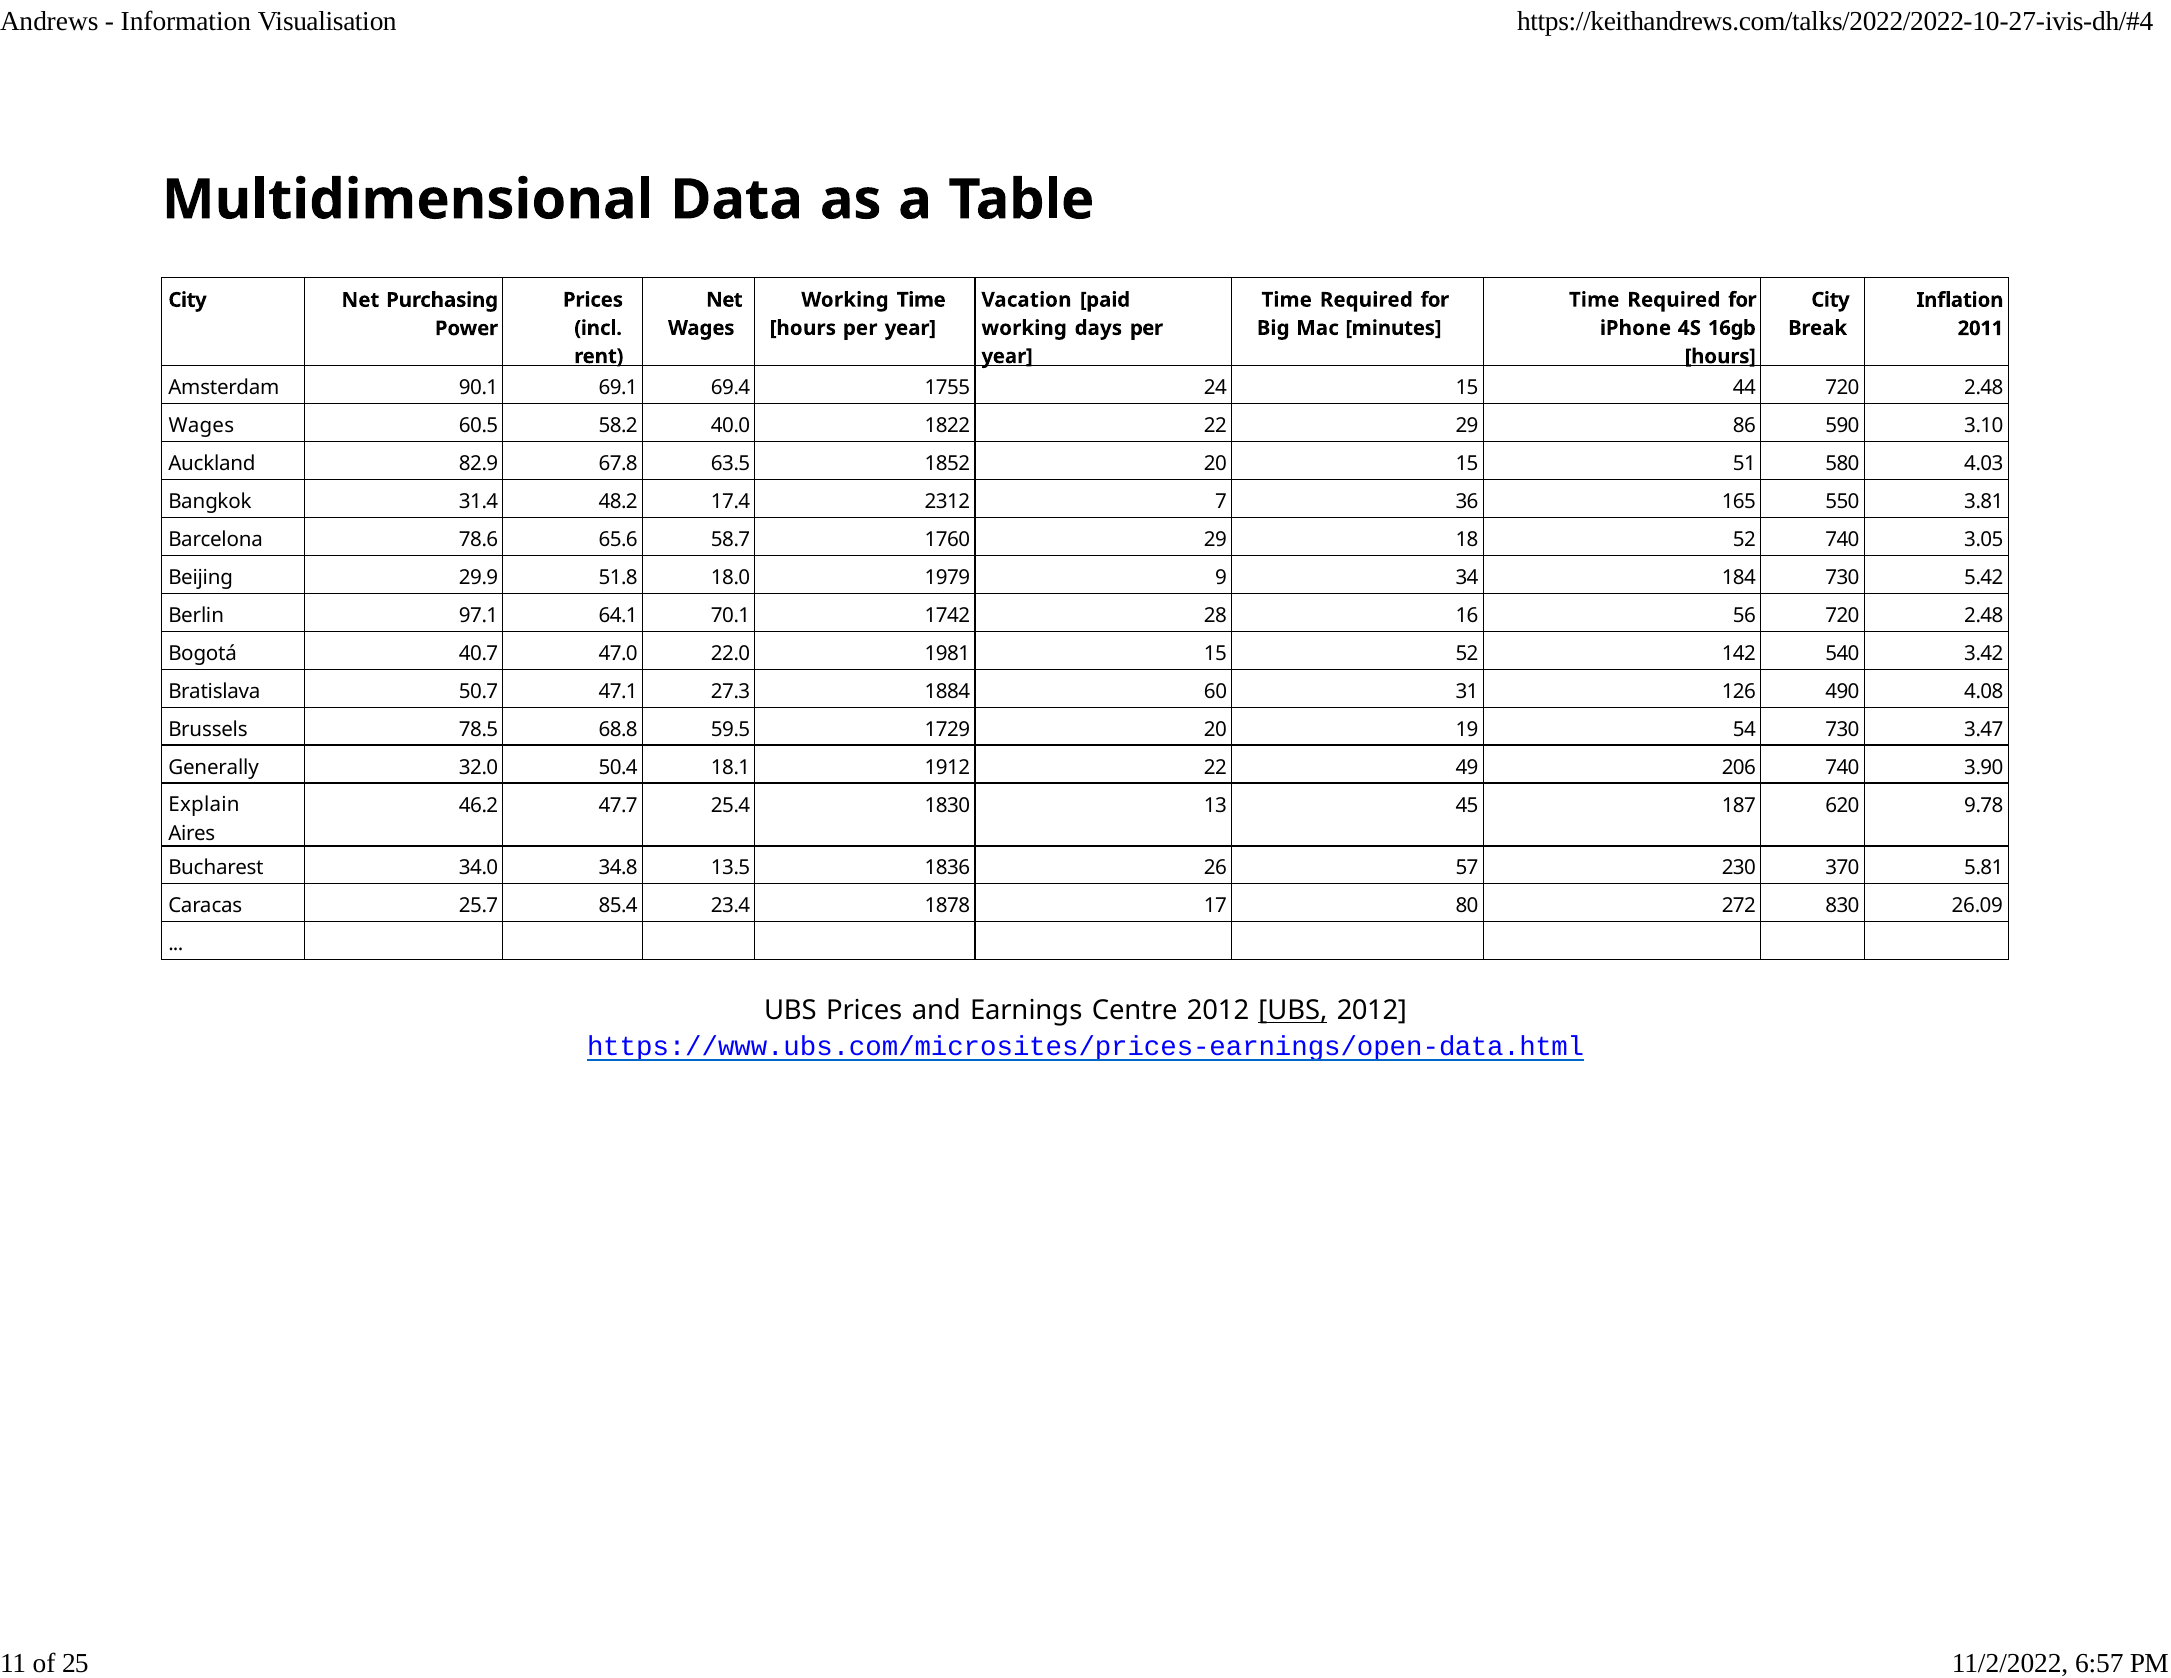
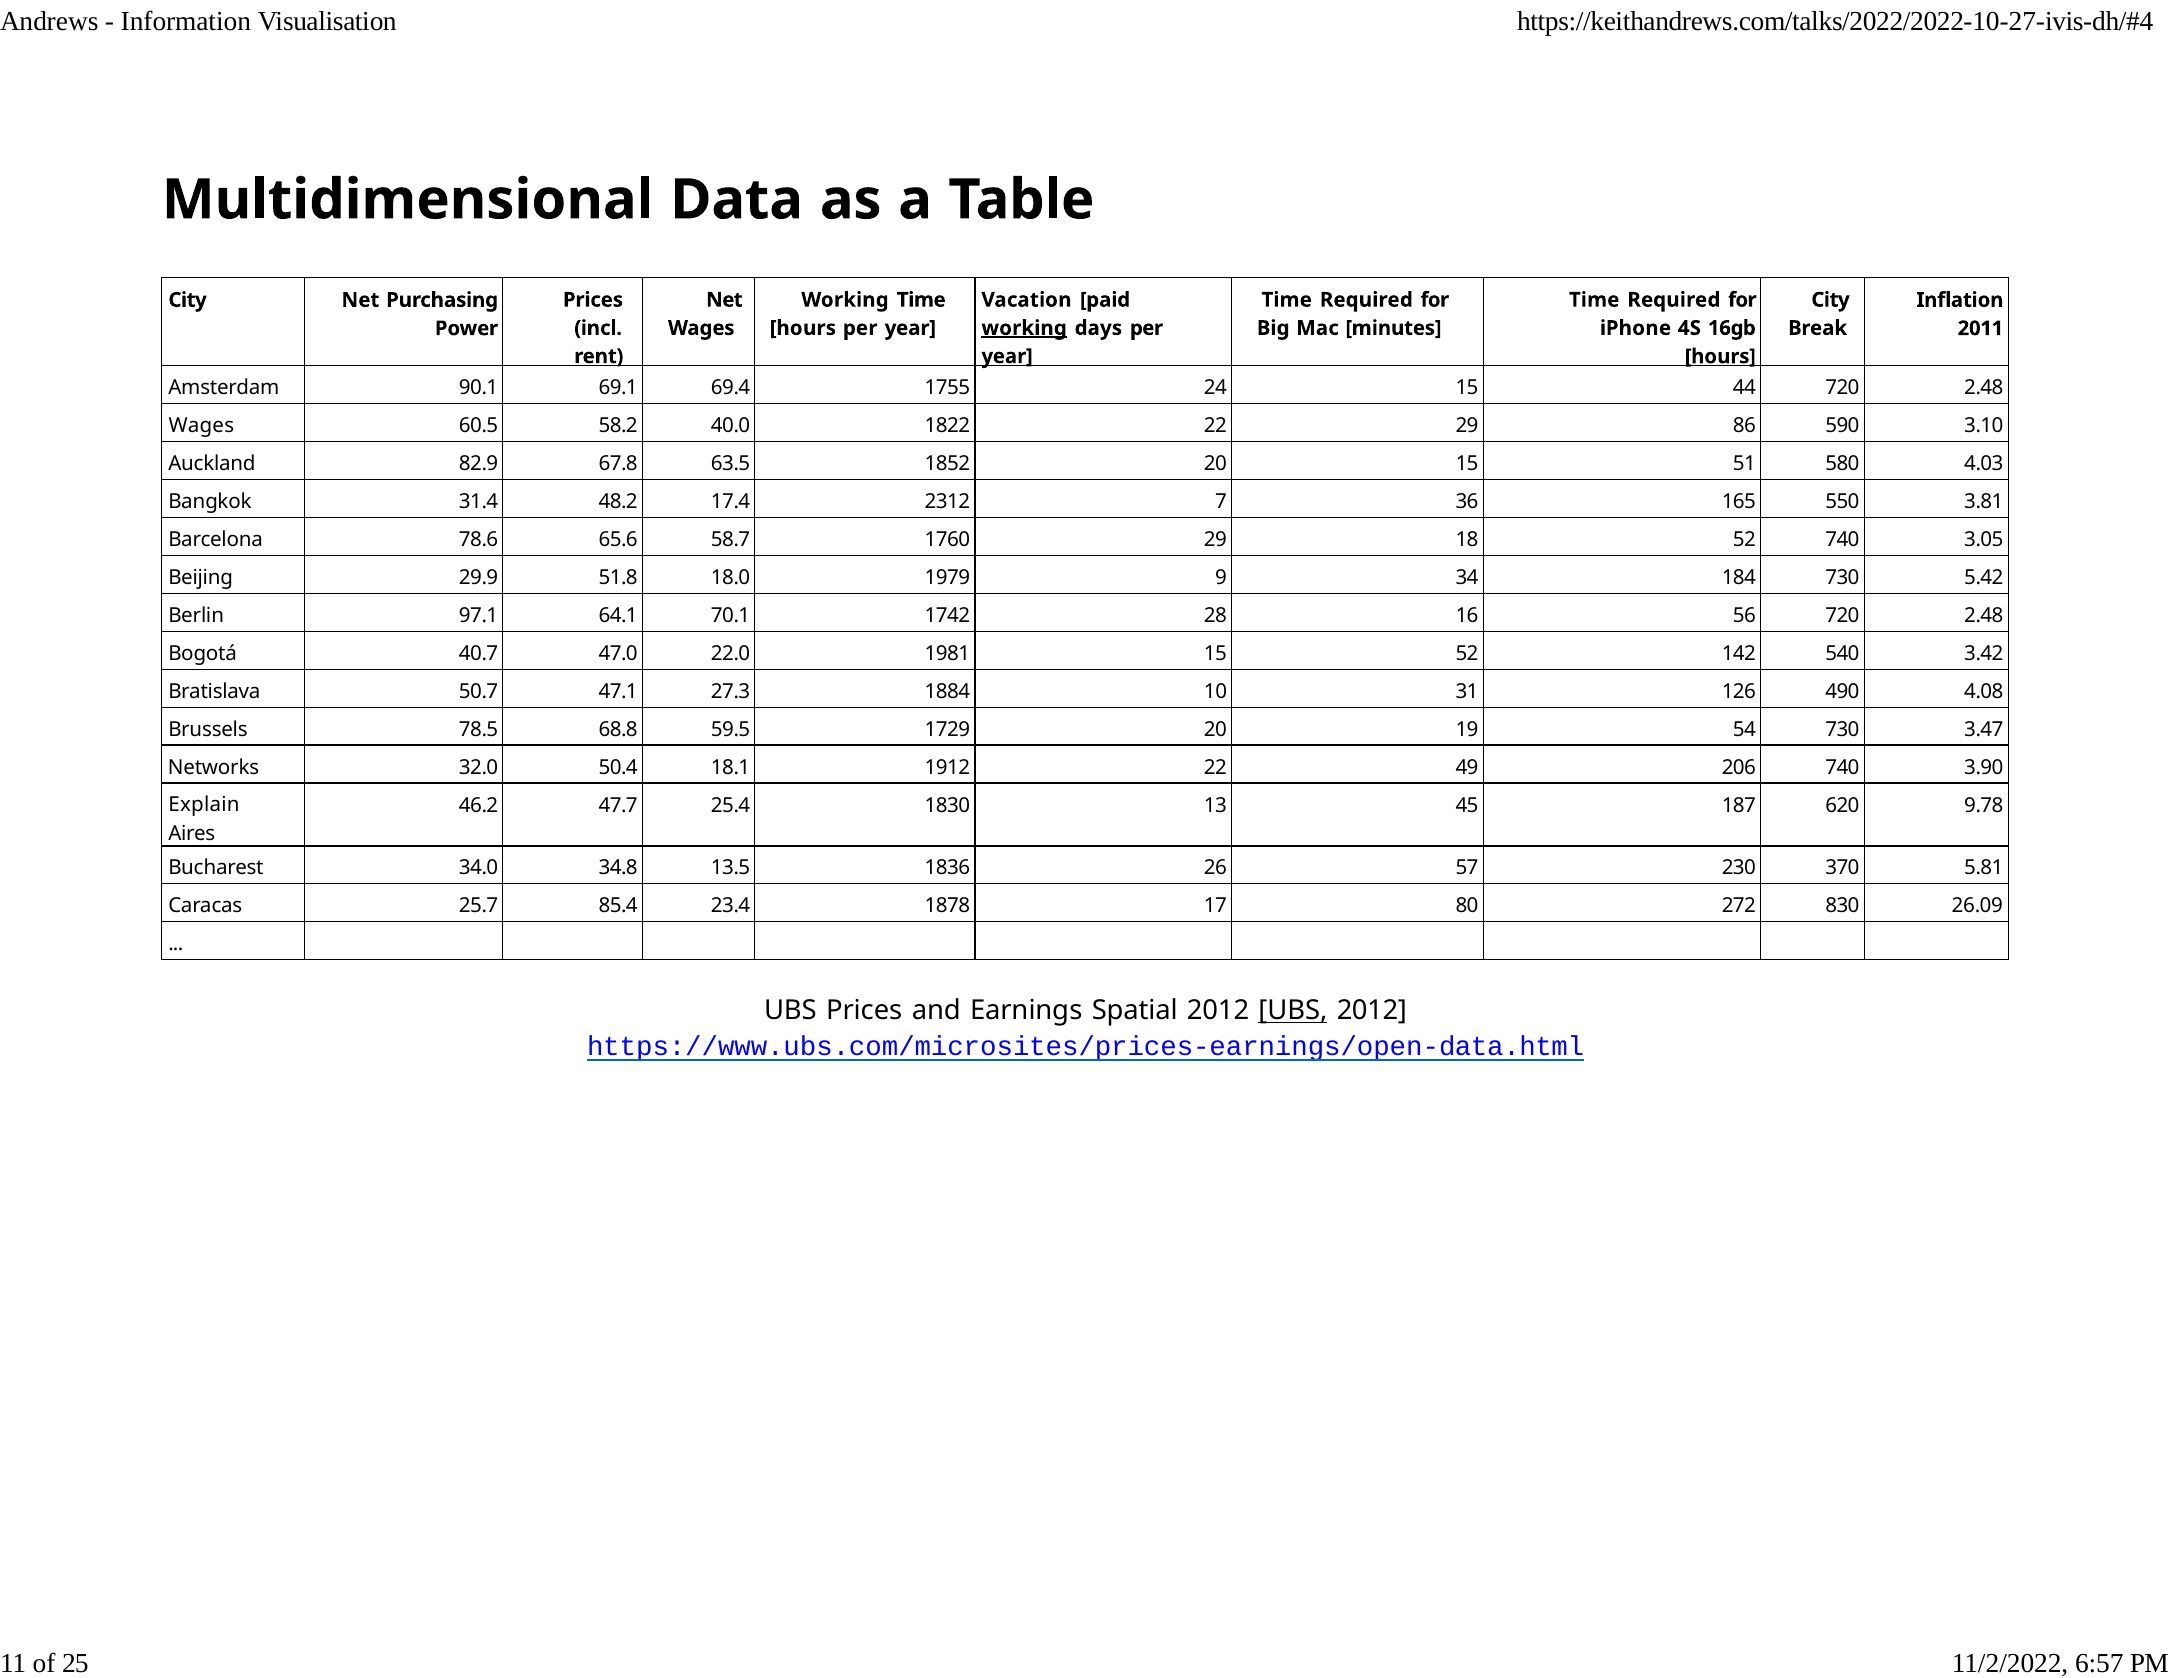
working underline: none -> present (1024, 328)
60: 60 -> 10 (1215, 691)
Generally: Generally -> Networks (214, 767)
Centre: Centre -> Spatial (1135, 1010)
